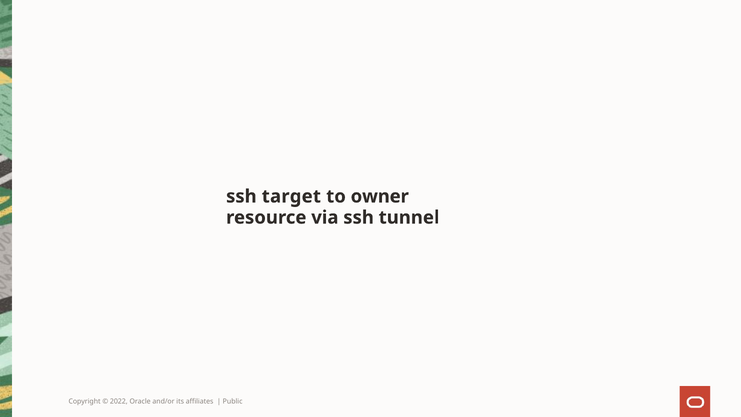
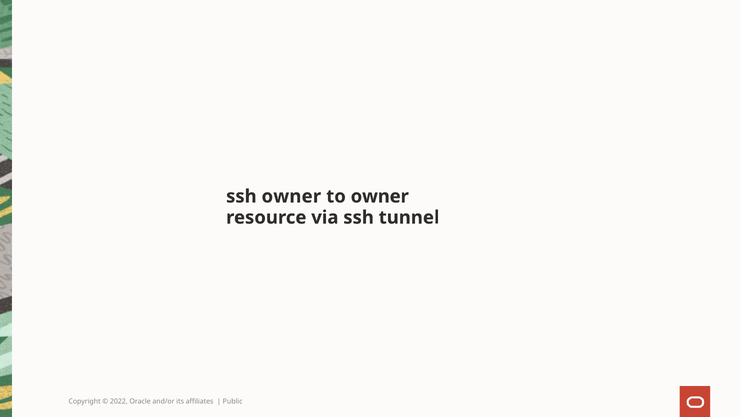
ssh target: target -> owner (291, 196)
